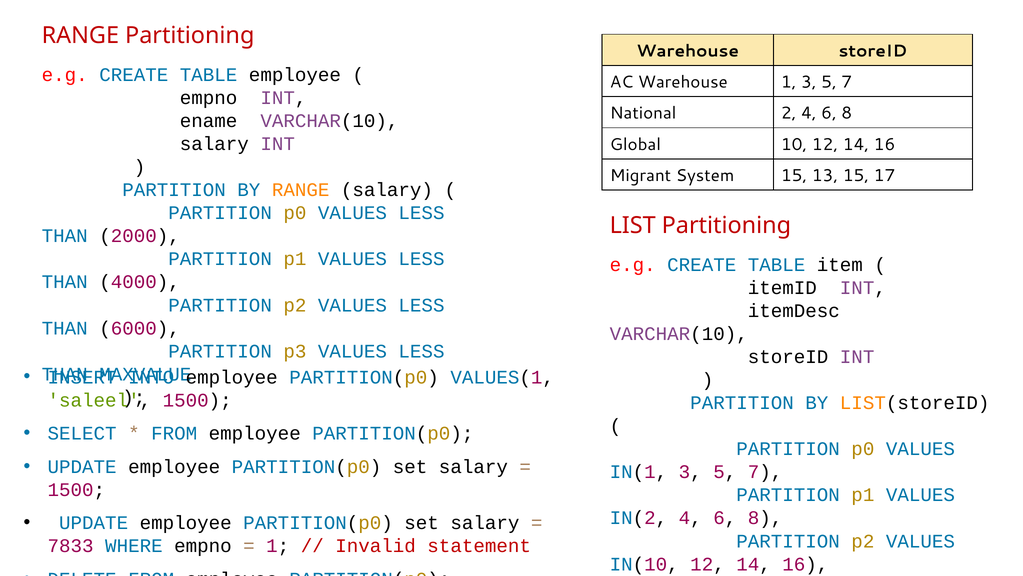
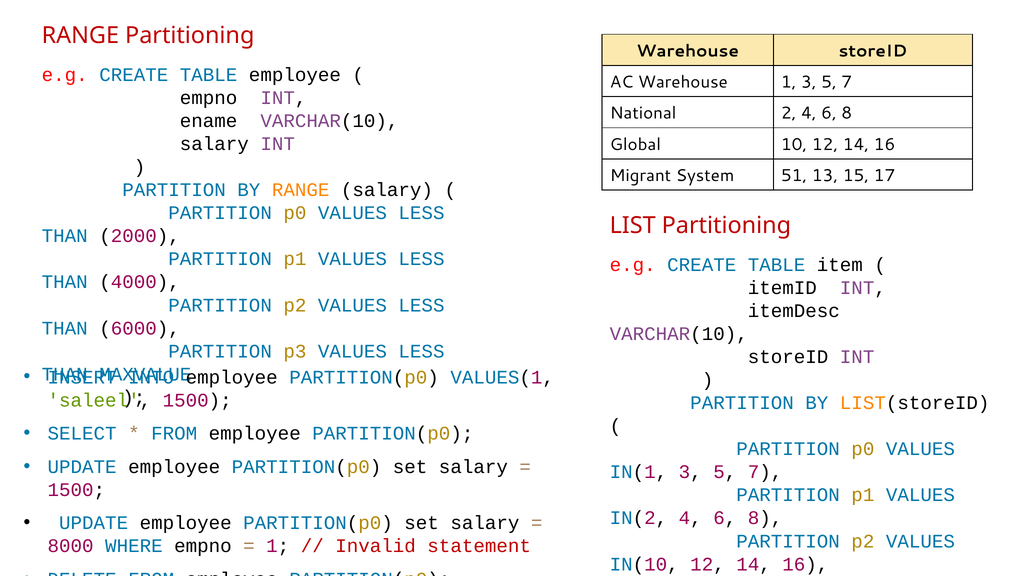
System 15: 15 -> 51 (794, 175)
7833: 7833 -> 8000 (71, 546)
